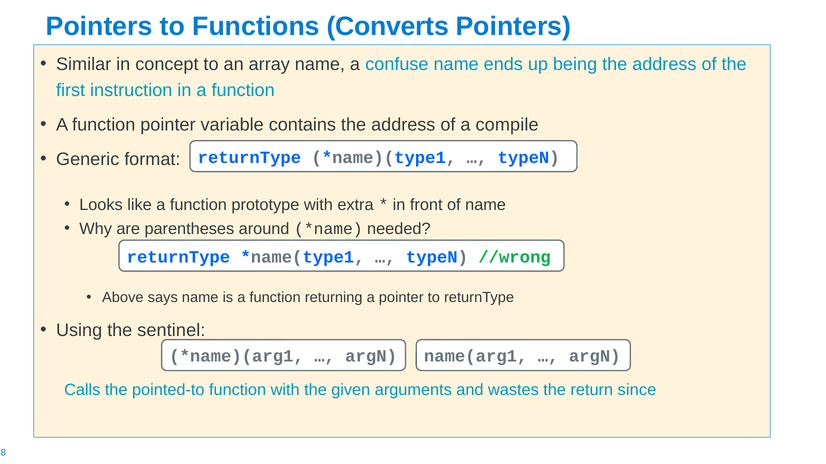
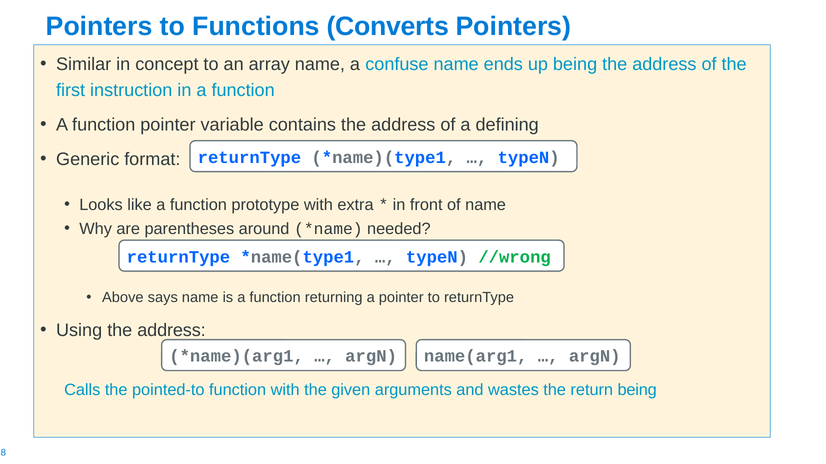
compile: compile -> defining (507, 125)
Using the sentinel: sentinel -> address (171, 331)
return since: since -> being (637, 390)
